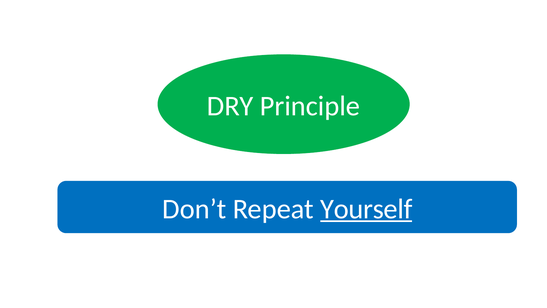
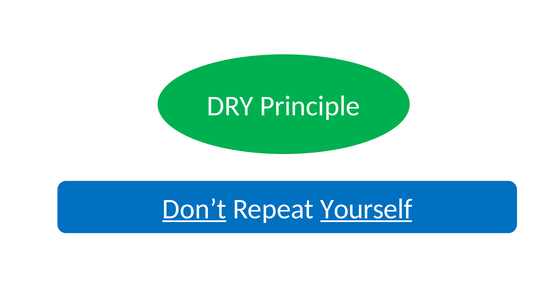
Don’t underline: none -> present (194, 209)
